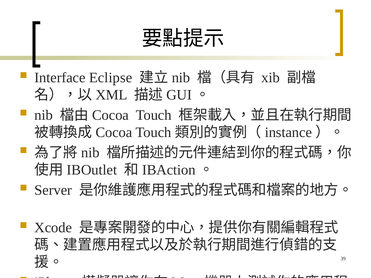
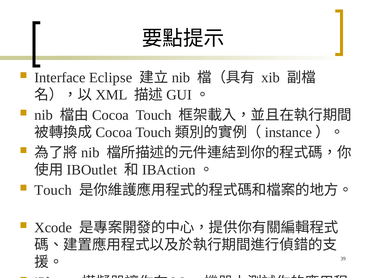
Server: Server -> Touch (53, 190)
